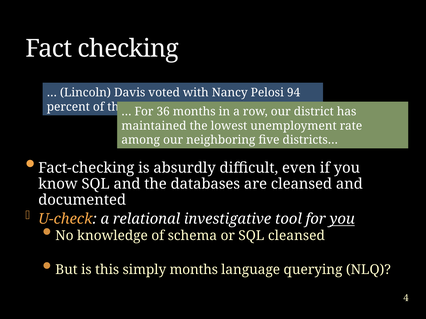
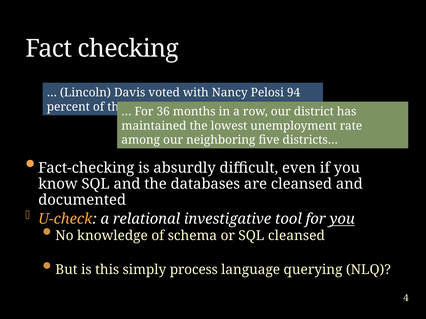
simply months: months -> process (194, 270)
